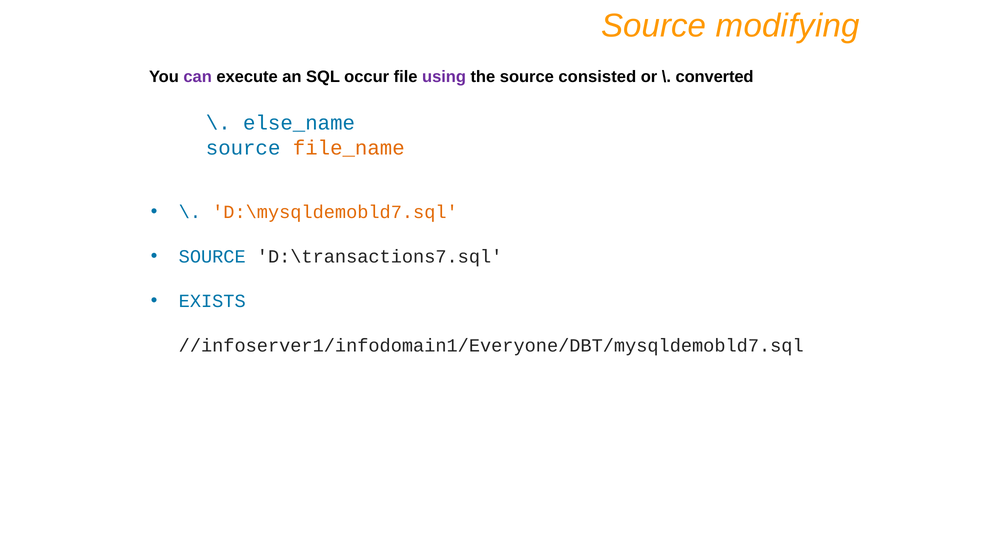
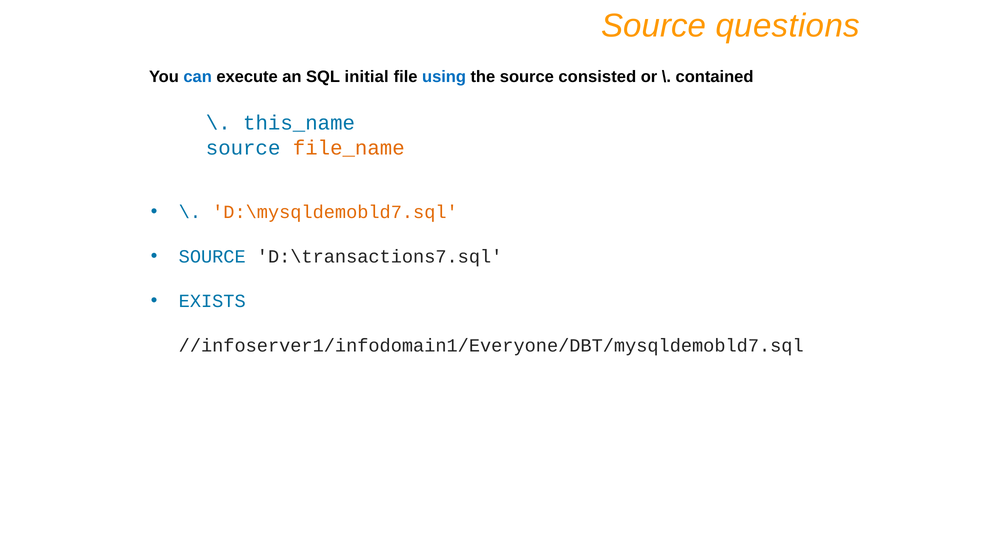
modifying: modifying -> questions (788, 26)
can colour: purple -> blue (198, 77)
occur: occur -> initial (367, 77)
using colour: purple -> blue (444, 77)
converted: converted -> contained (715, 77)
else_name: else_name -> this_name (299, 123)
